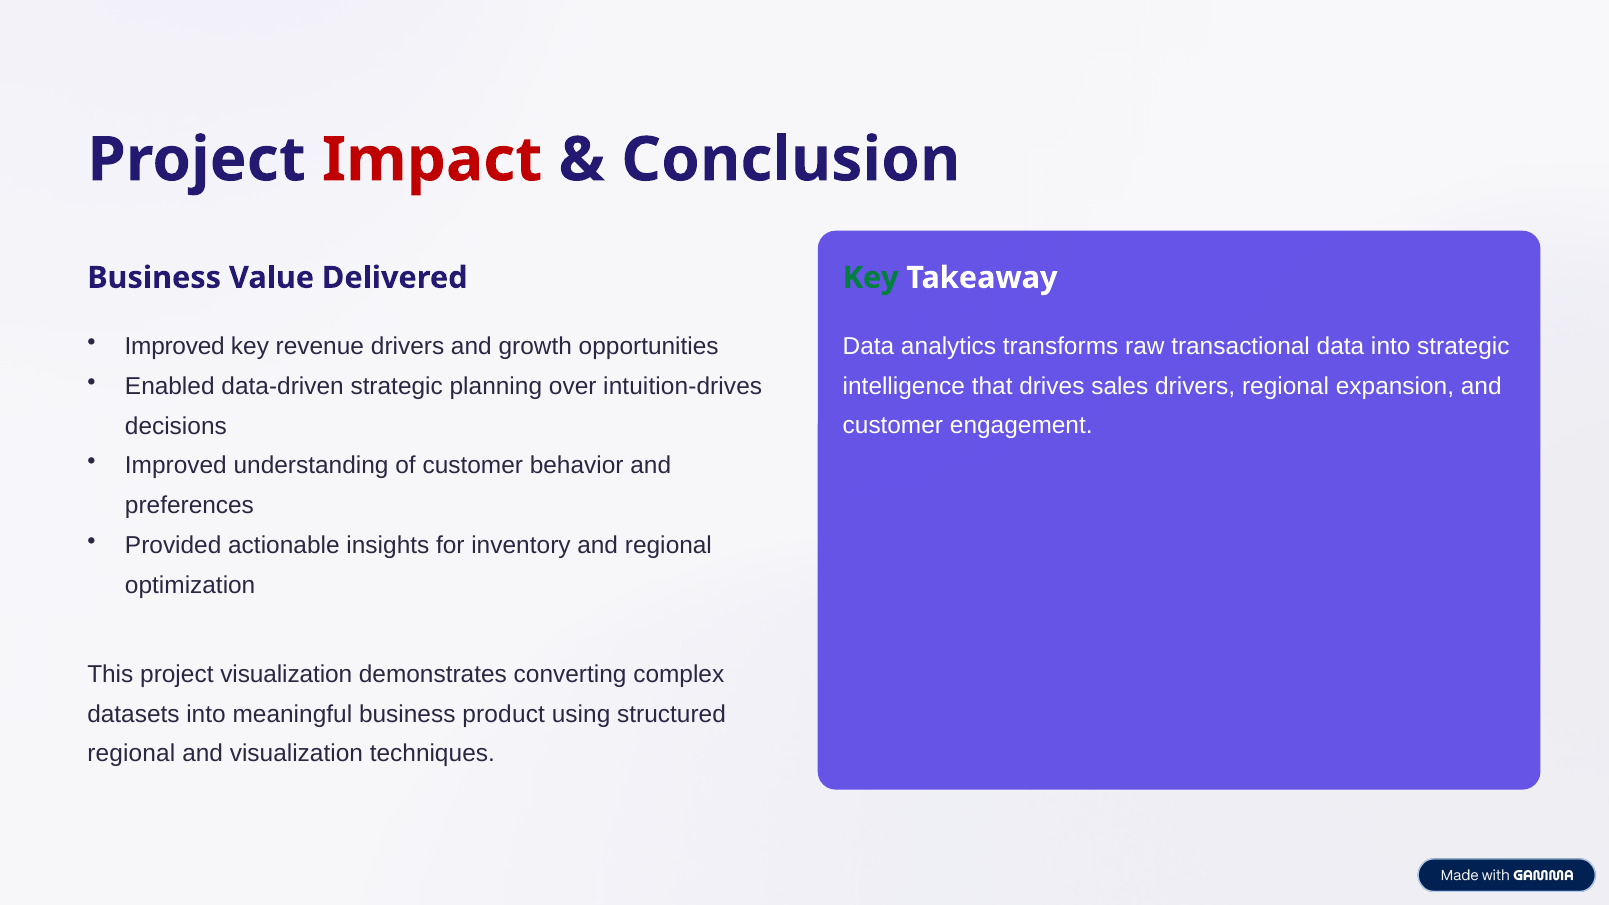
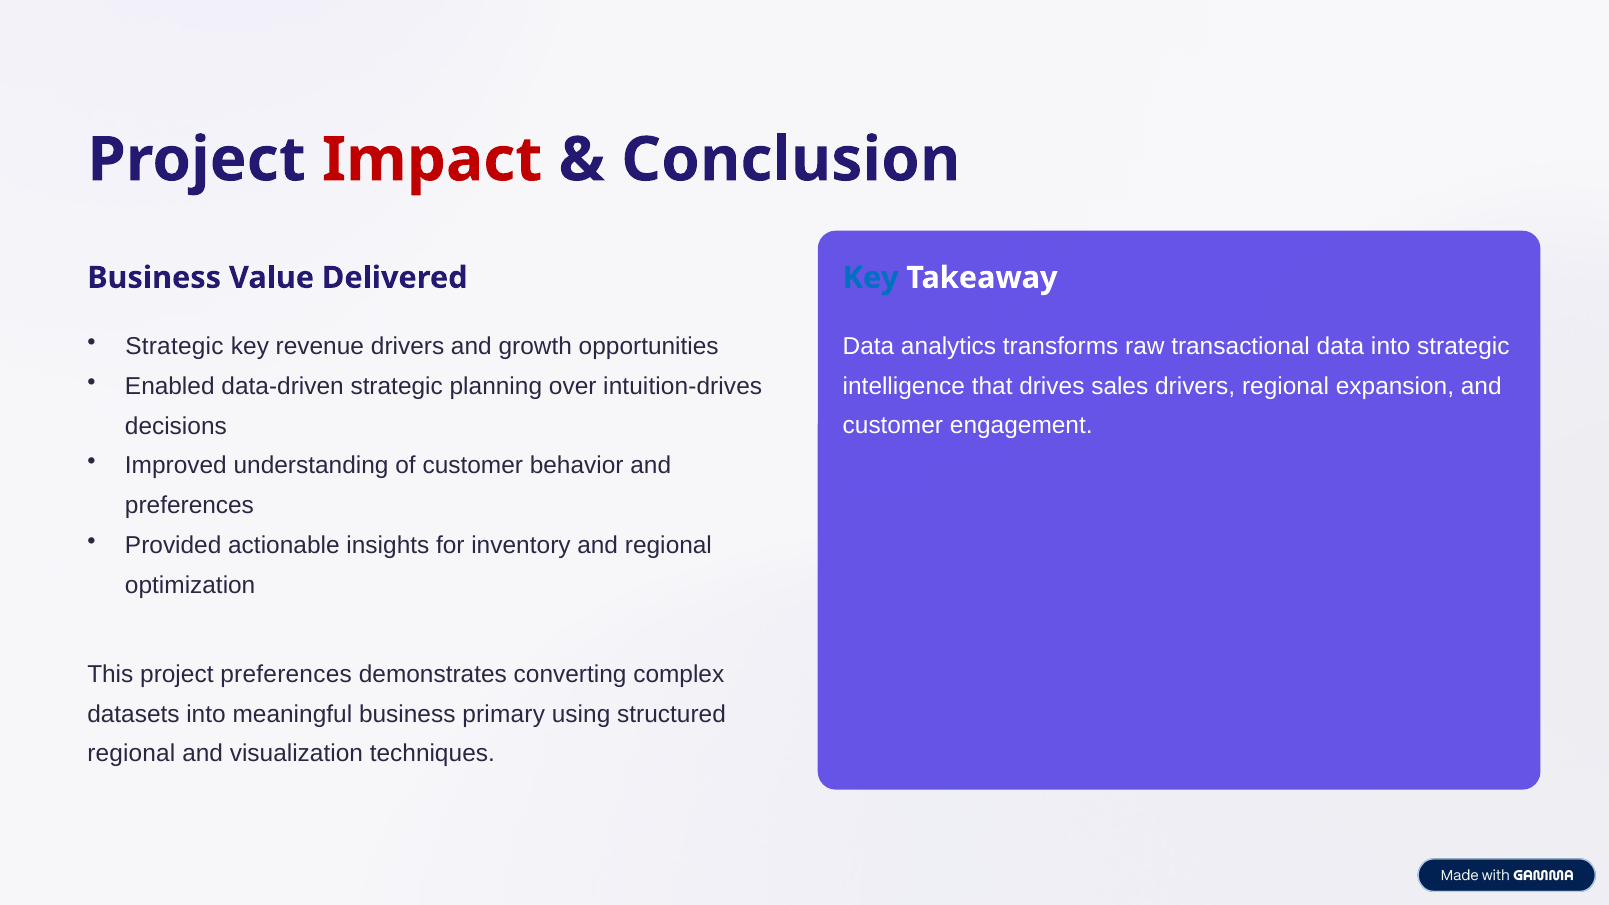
Key colour: green -> blue (871, 278)
Improved: Improved -> Strategic (174, 346)
project visualization: visualization -> preferences (286, 674)
product: product -> primary (504, 714)
